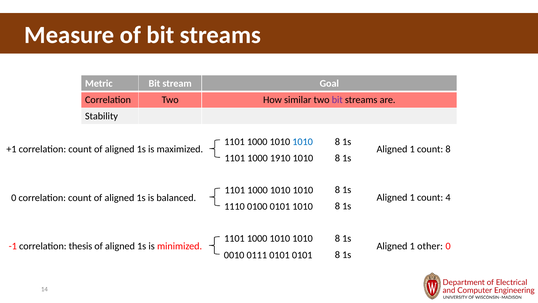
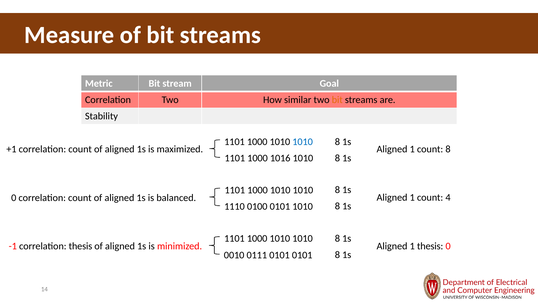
bit colour: purple -> orange (337, 100)
1910: 1910 -> 1016 (280, 158)
1 other: other -> thesis (430, 246)
